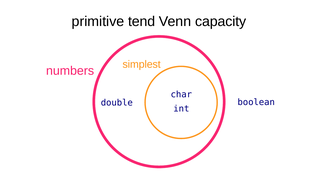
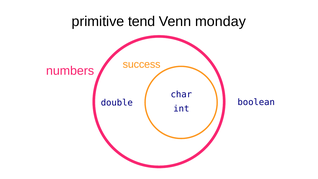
capacity: capacity -> monday (221, 21)
simplest: simplest -> success (142, 64)
